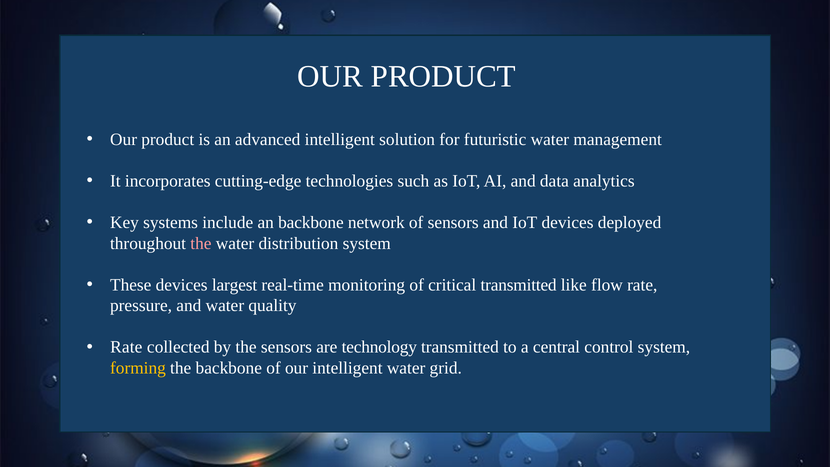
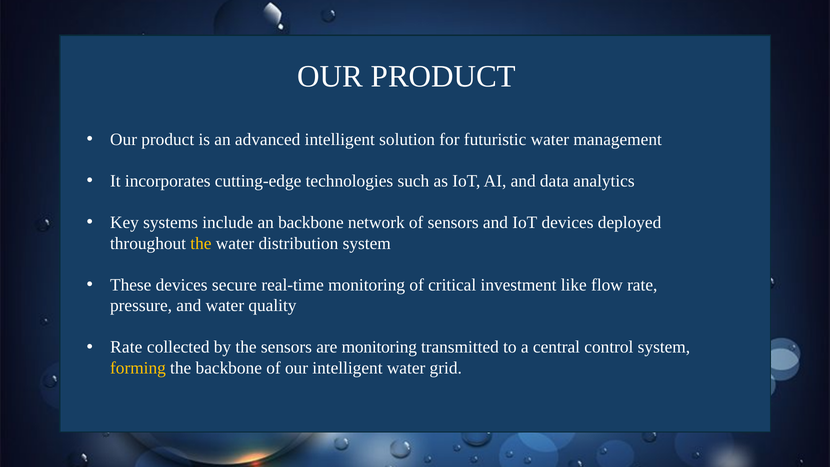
the colour: pink -> yellow (201, 243)
largest: largest -> secure (234, 285)
critical transmitted: transmitted -> investment (519, 285)
are technology: technology -> monitoring (379, 347)
